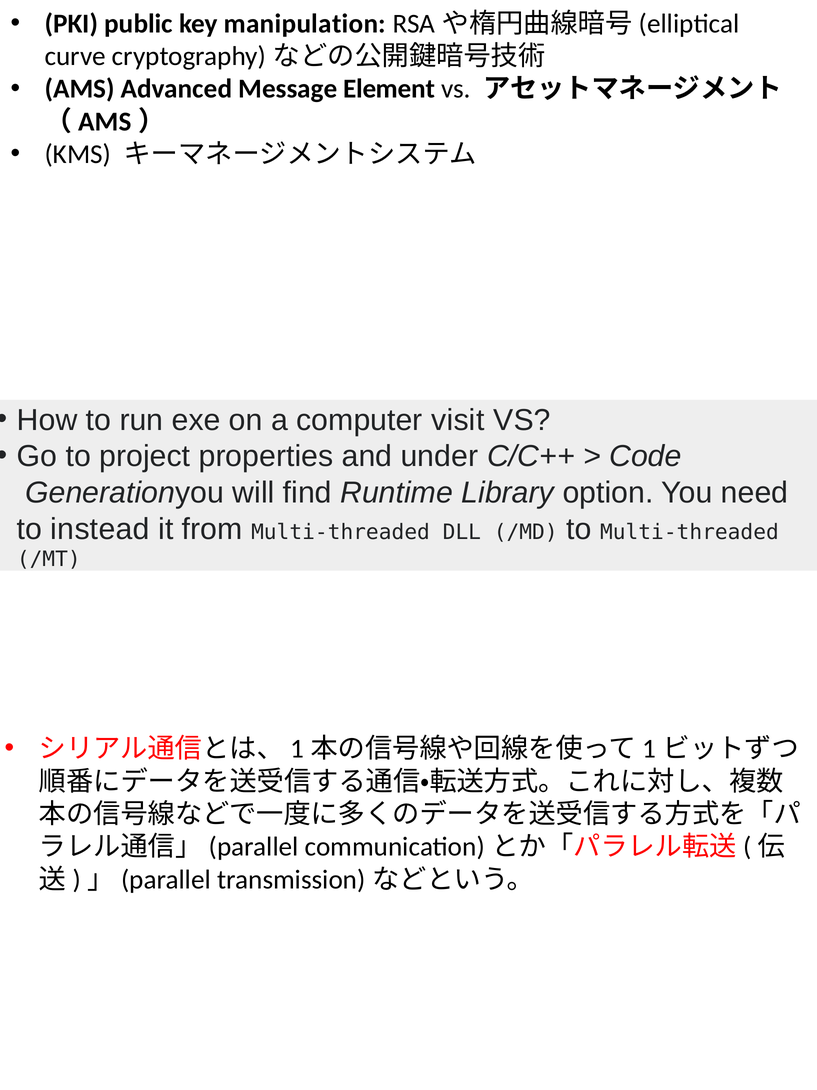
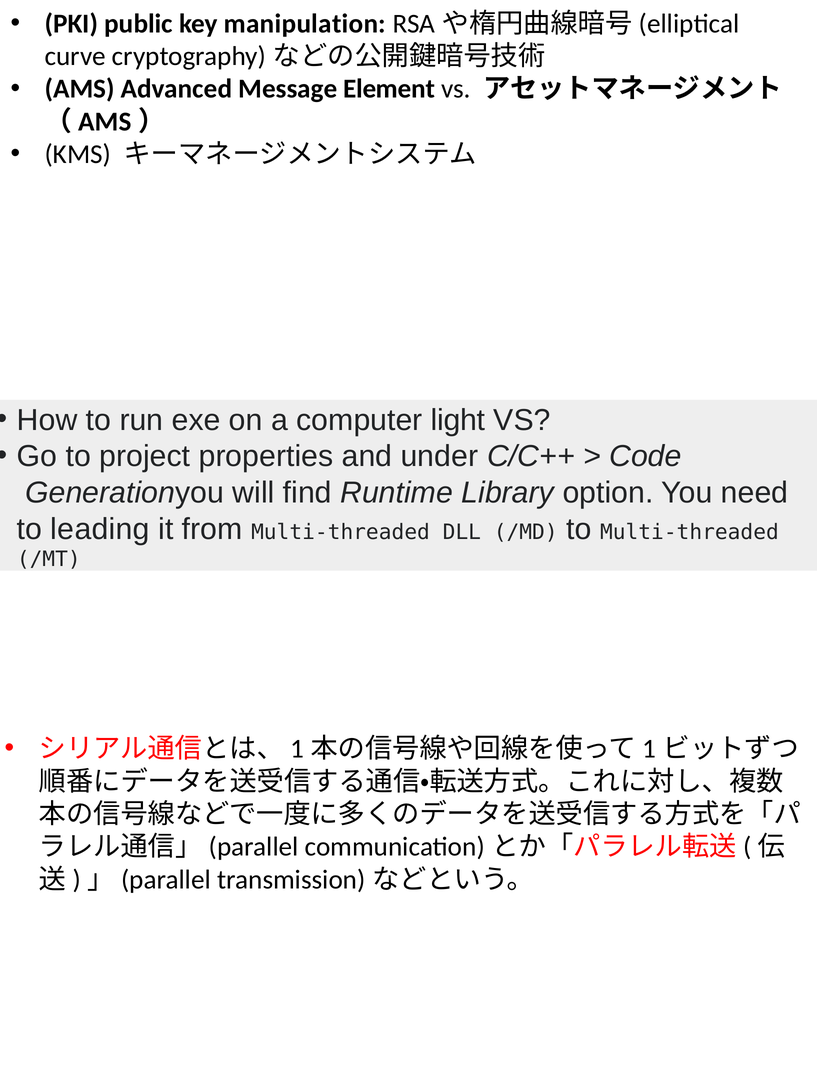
visit: visit -> light (458, 420)
instead: instead -> leading (100, 529)
